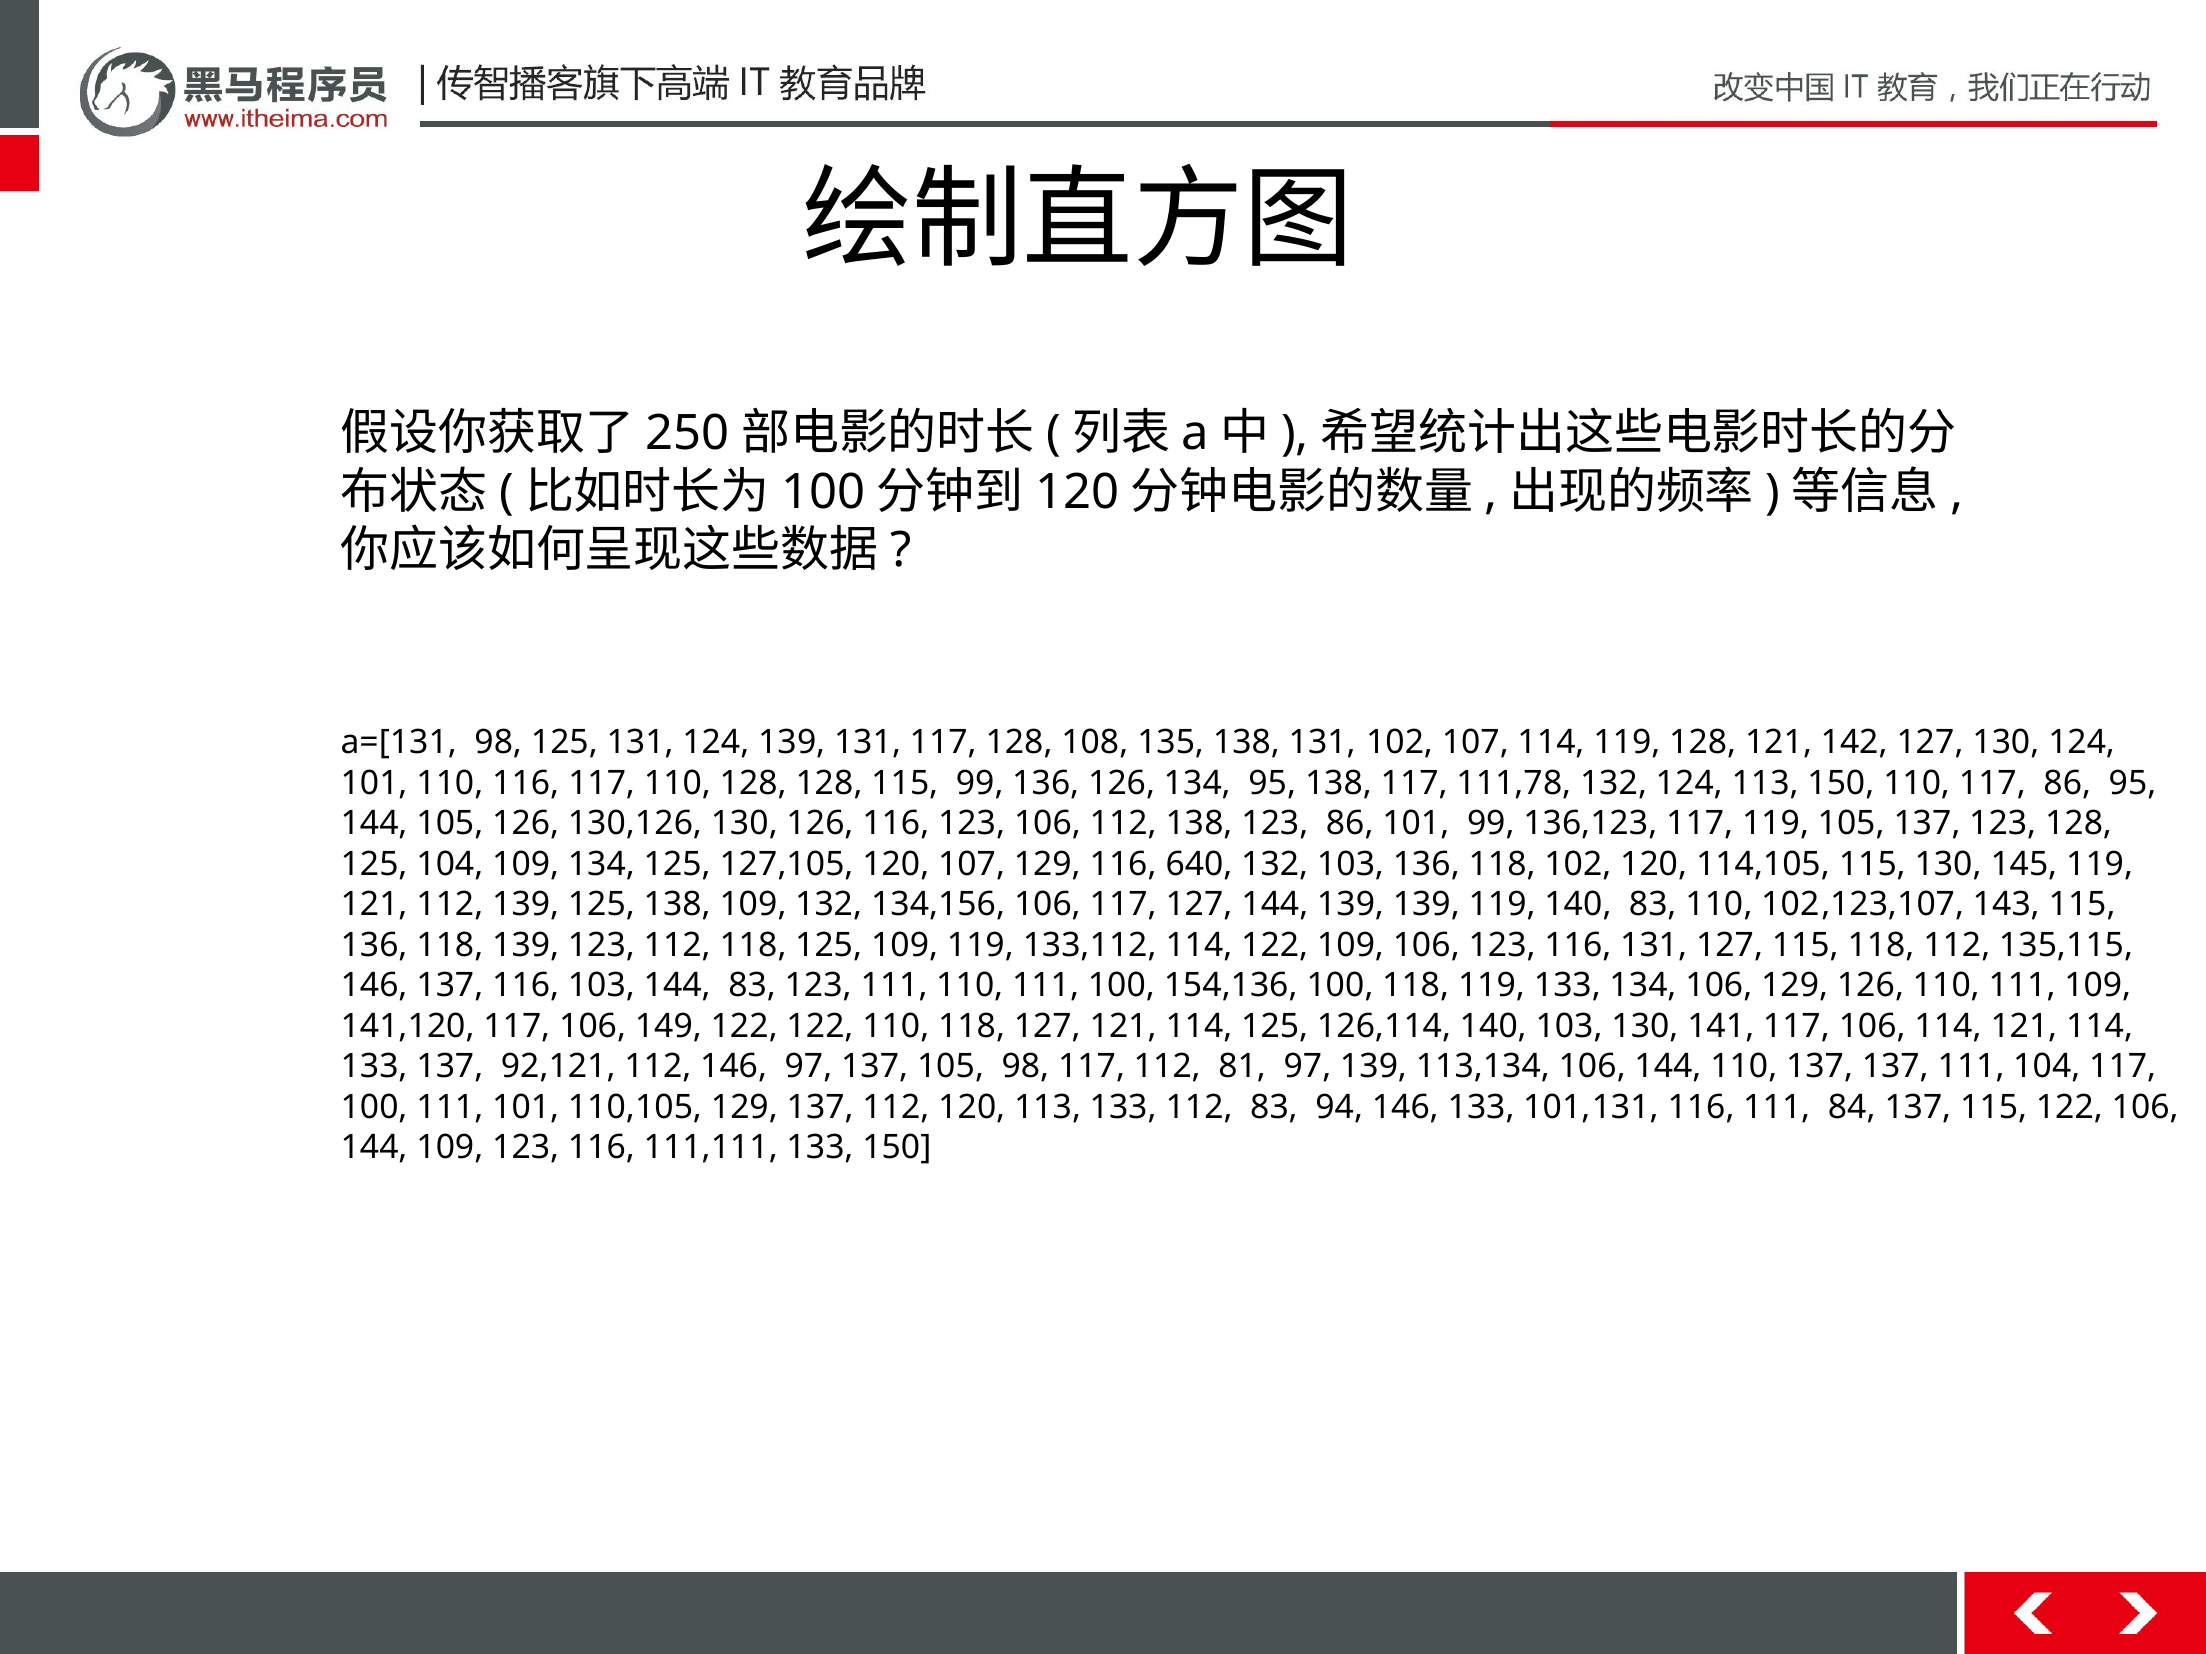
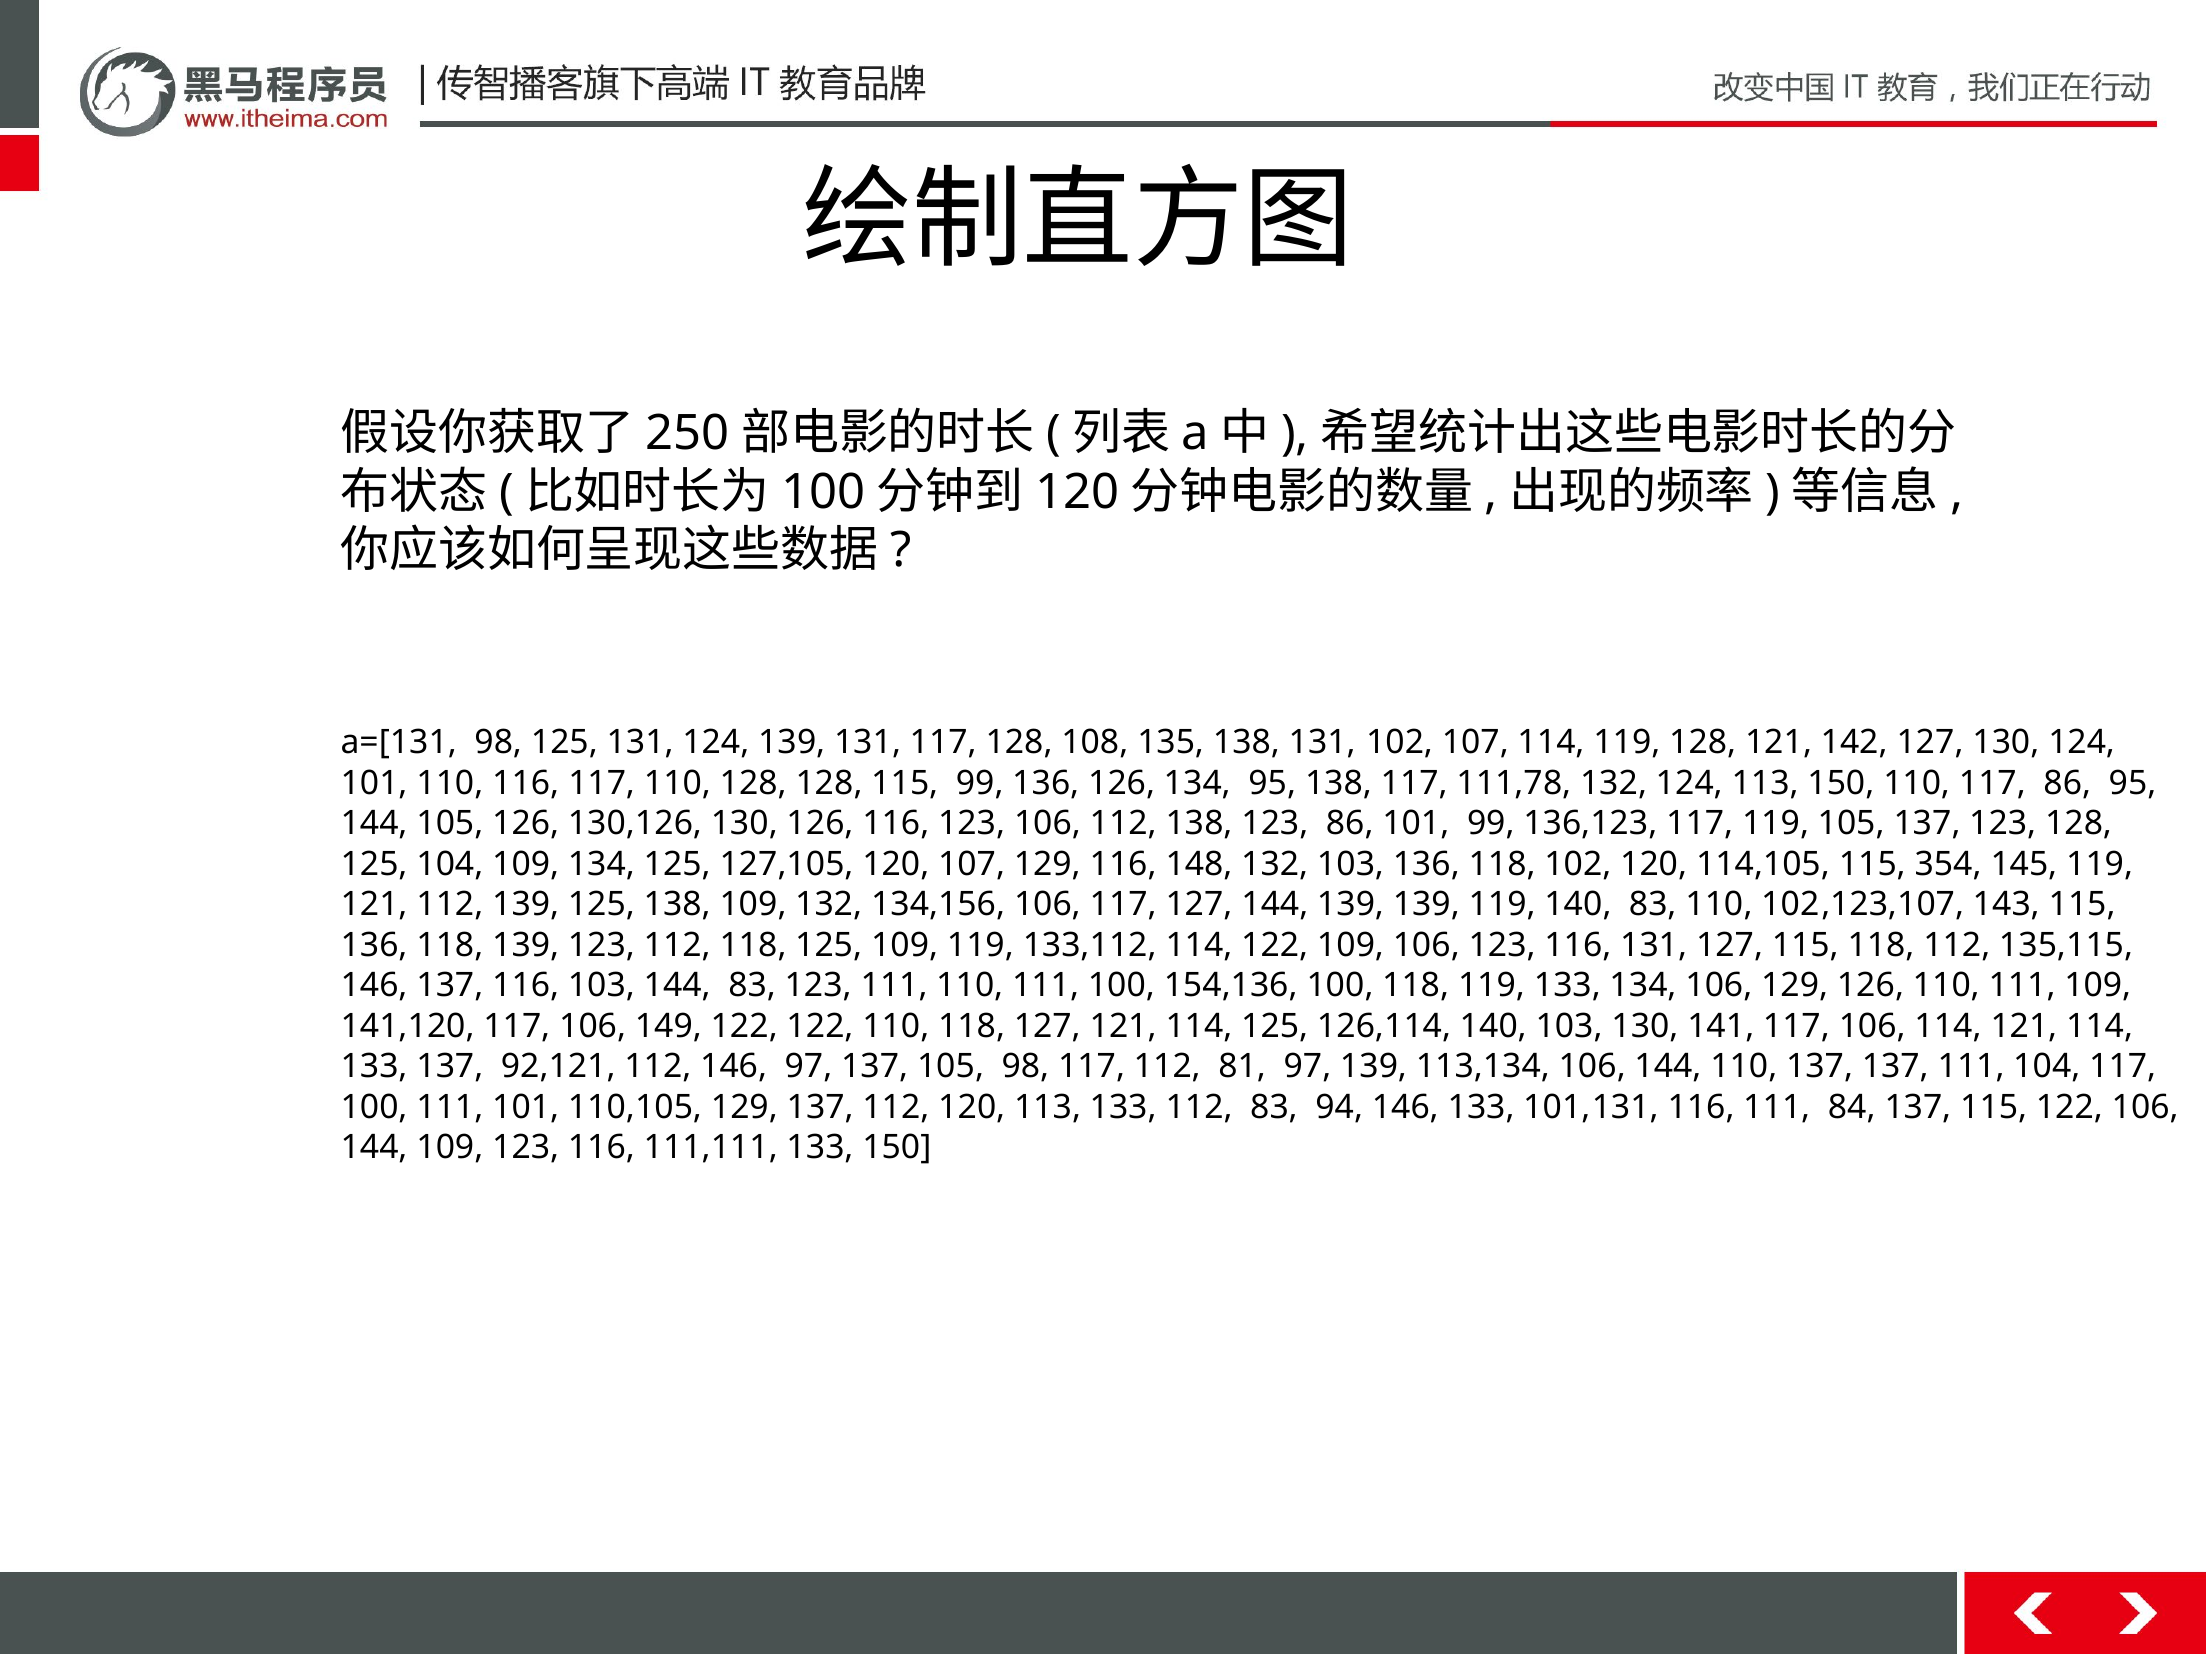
640: 640 -> 148 (1199, 864)
115 130: 130 -> 354 (1948, 864)
